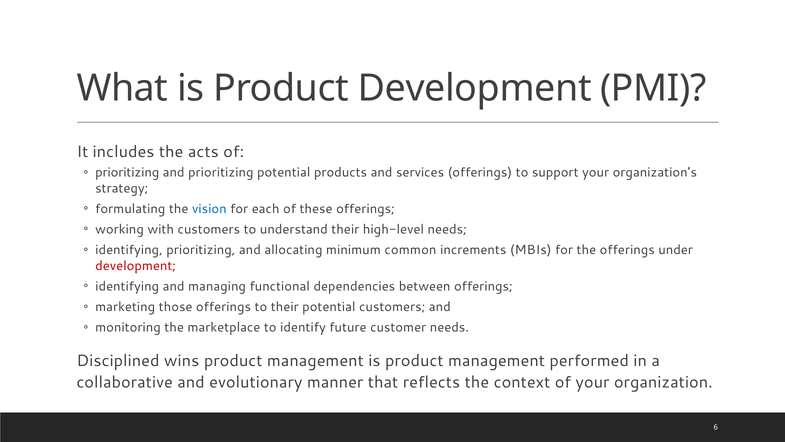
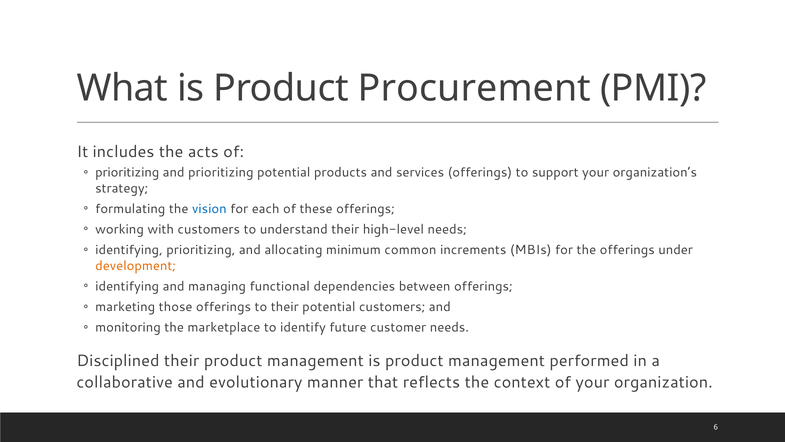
Product Development: Development -> Procurement (474, 88)
development colour: red -> orange (136, 266)
Disciplined wins: wins -> their (182, 360)
